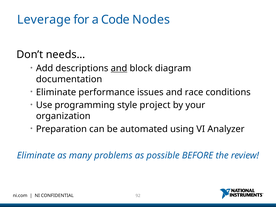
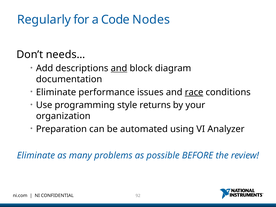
Leverage: Leverage -> Regularly (44, 20)
race underline: none -> present (194, 92)
project: project -> returns (155, 105)
